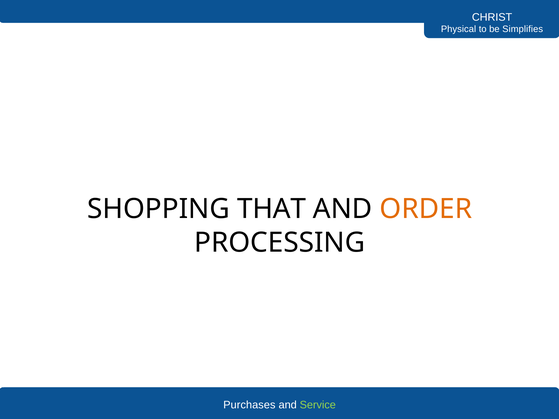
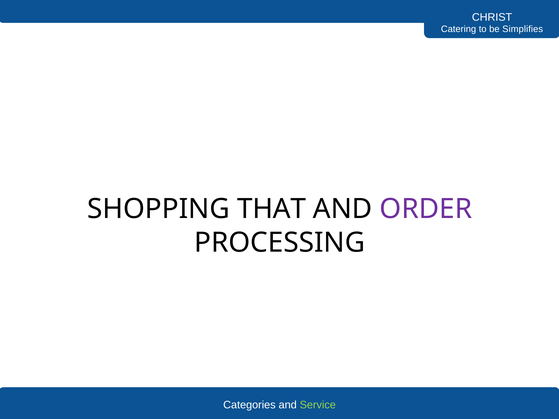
Physical: Physical -> Catering (459, 29)
ORDER colour: orange -> purple (426, 209)
Purchases: Purchases -> Categories (249, 405)
